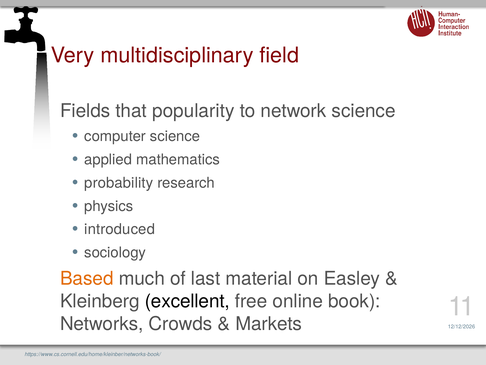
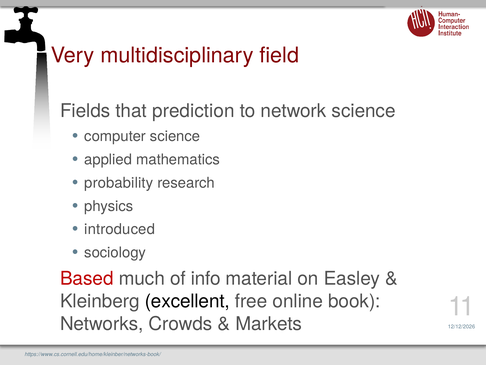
popularity: popularity -> prediction (193, 111)
Based colour: orange -> red (87, 278)
last: last -> info (206, 278)
